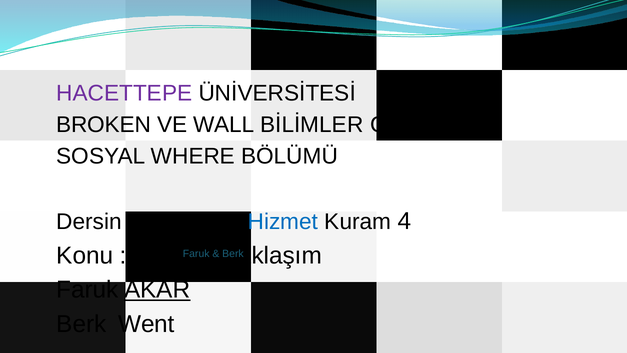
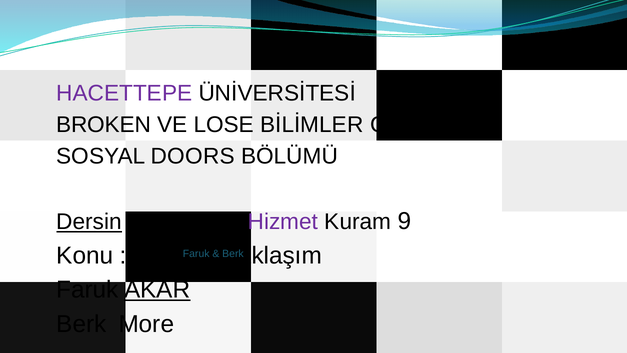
WALL: WALL -> LOSE (224, 125)
WHERE: WHERE -> DOORS (193, 156)
Dersin underline: none -> present (89, 222)
Hizmet colour: blue -> purple (283, 222)
4: 4 -> 9 (405, 221)
Went: Went -> More (146, 324)
